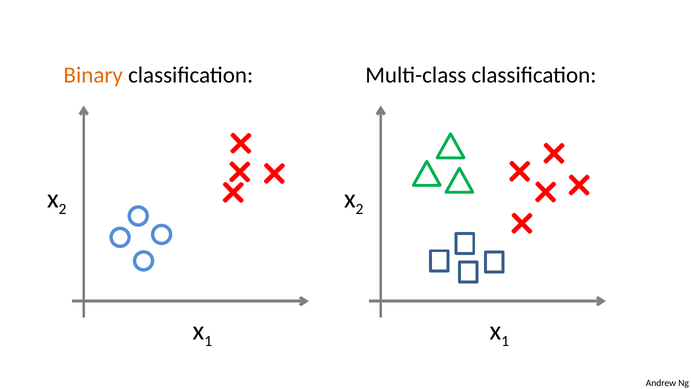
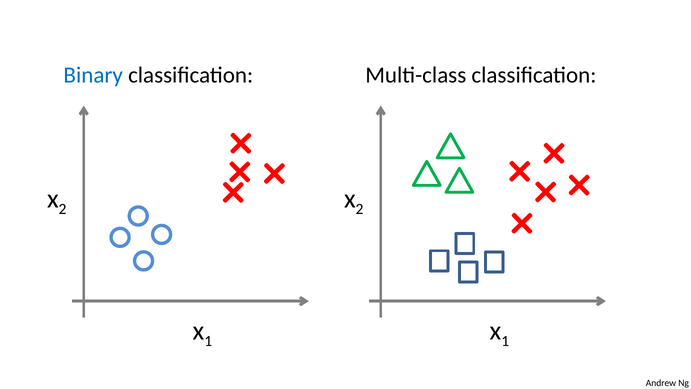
Binary colour: orange -> blue (93, 75)
